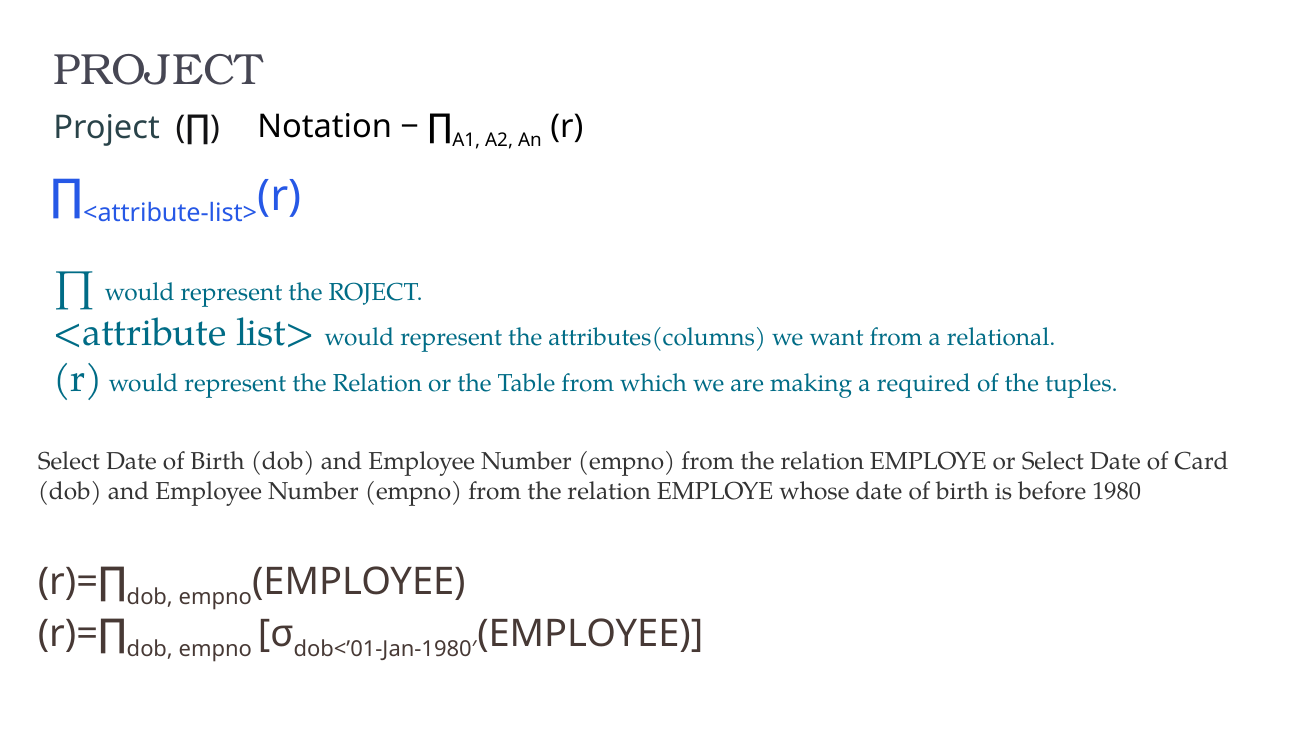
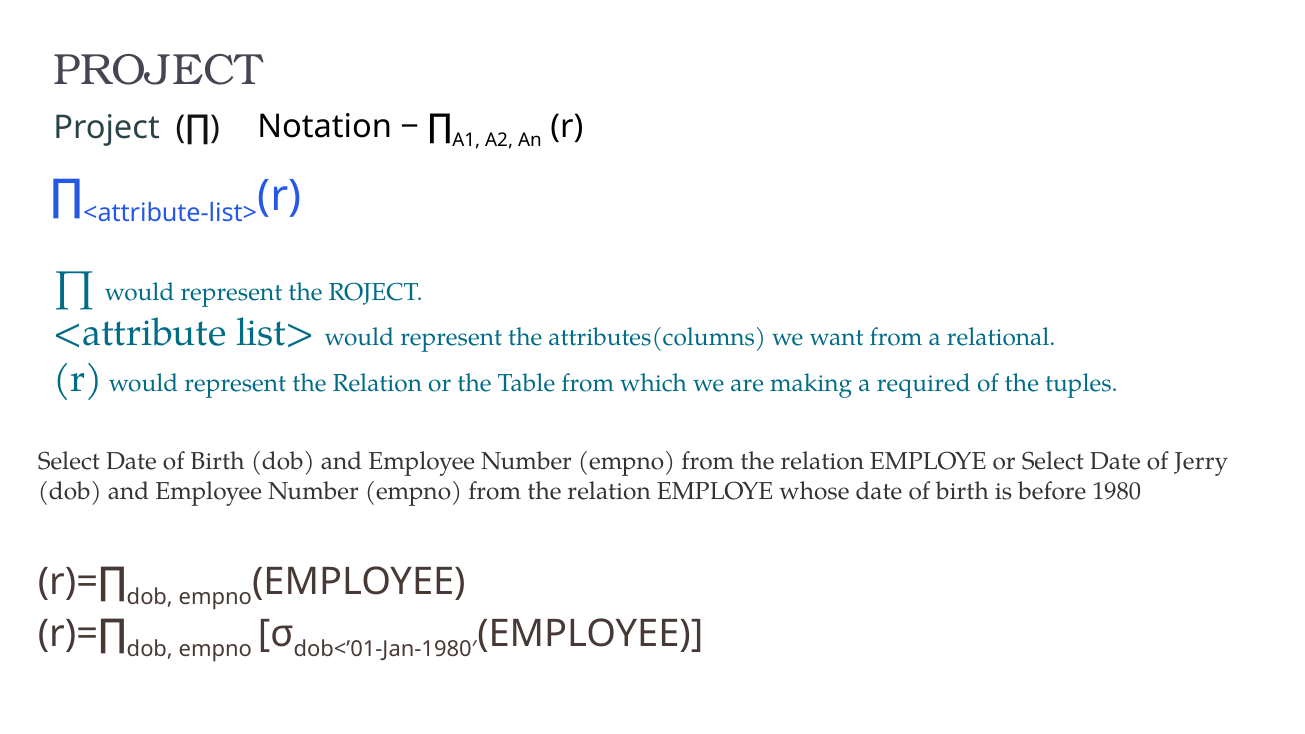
Card: Card -> Jerry (1201, 462)
